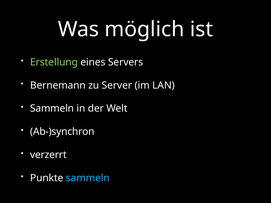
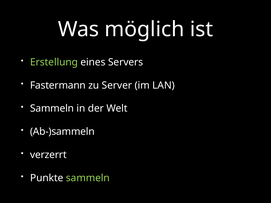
Bernemann: Bernemann -> Fastermann (58, 85)
Ab-)synchron: Ab-)synchron -> Ab-)sammeln (62, 132)
sammeln colour: light blue -> light green (88, 178)
